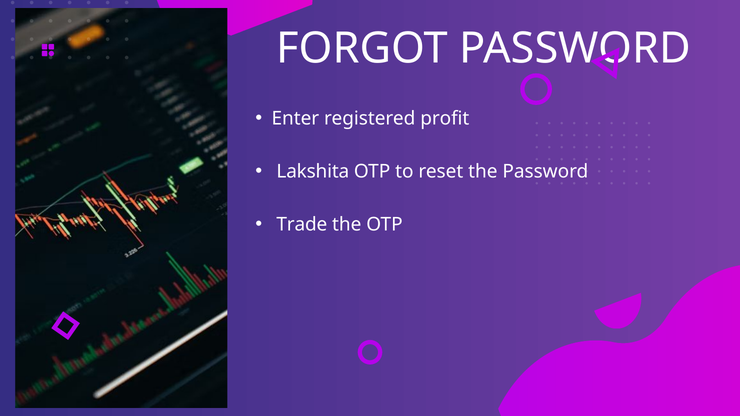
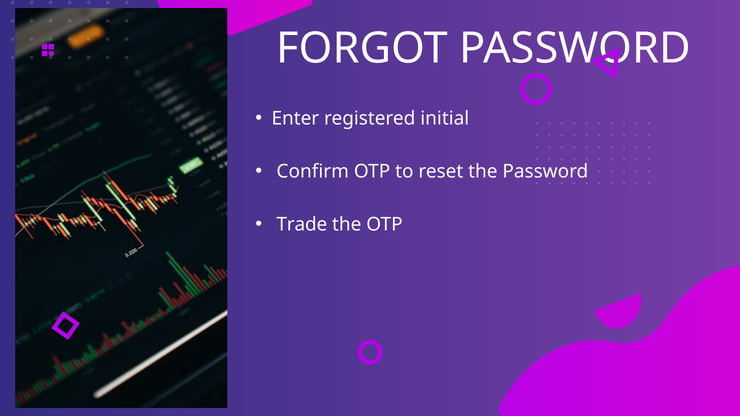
profit: profit -> initial (445, 118)
Lakshita: Lakshita -> Confirm (313, 172)
